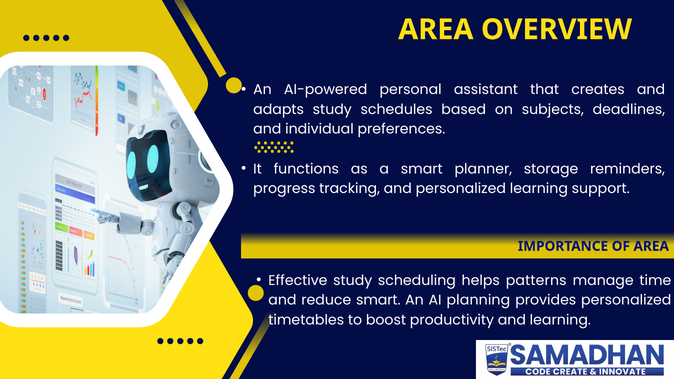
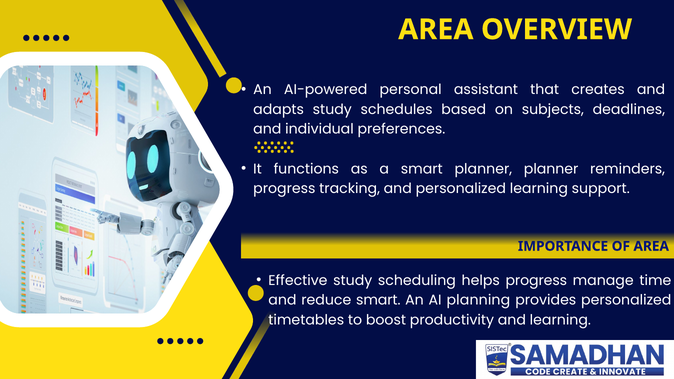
planner storage: storage -> planner (551, 169)
helps patterns: patterns -> progress (536, 280)
